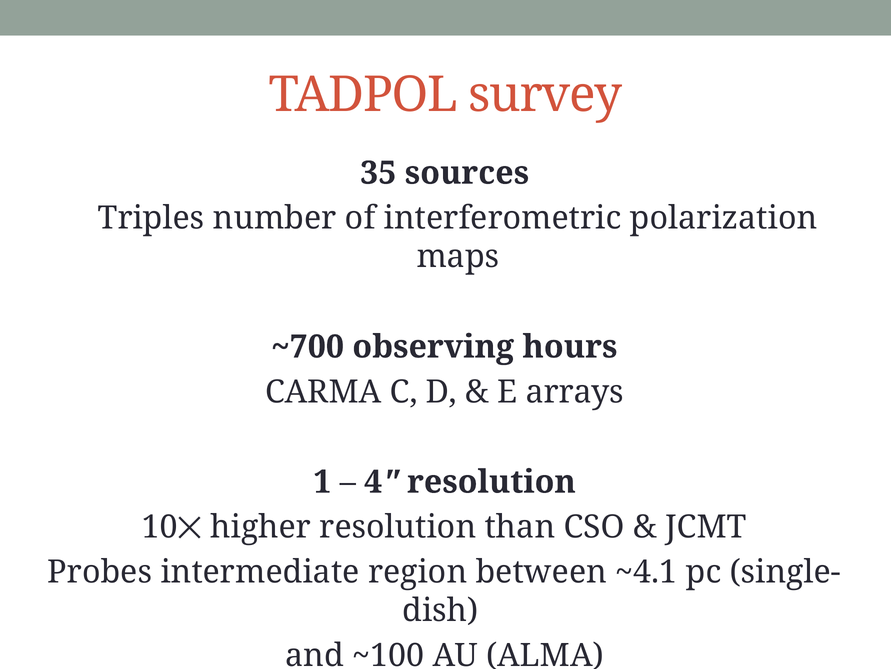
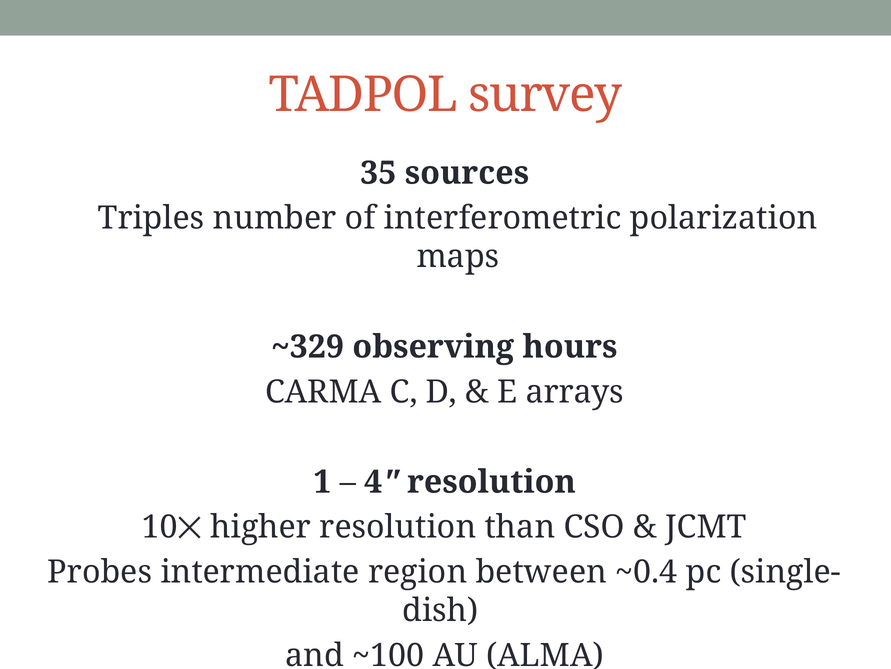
~700: ~700 -> ~329 (308, 346)
~4.1: ~4.1 -> ~0.4 (646, 572)
